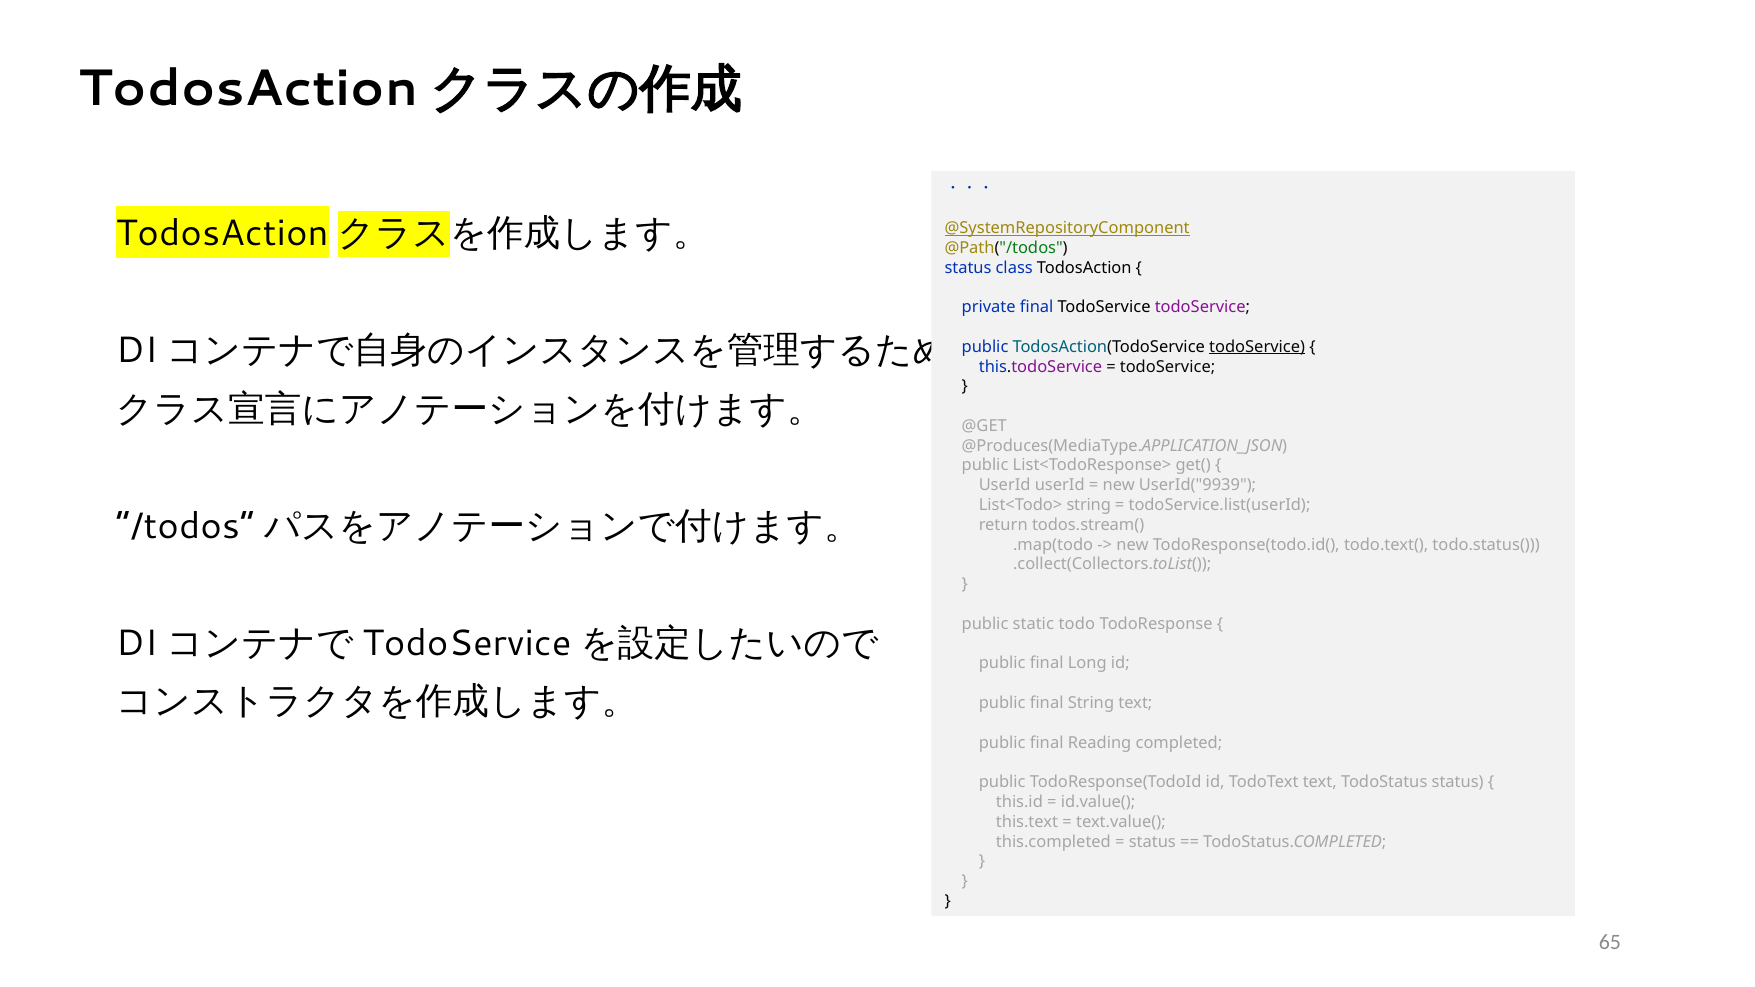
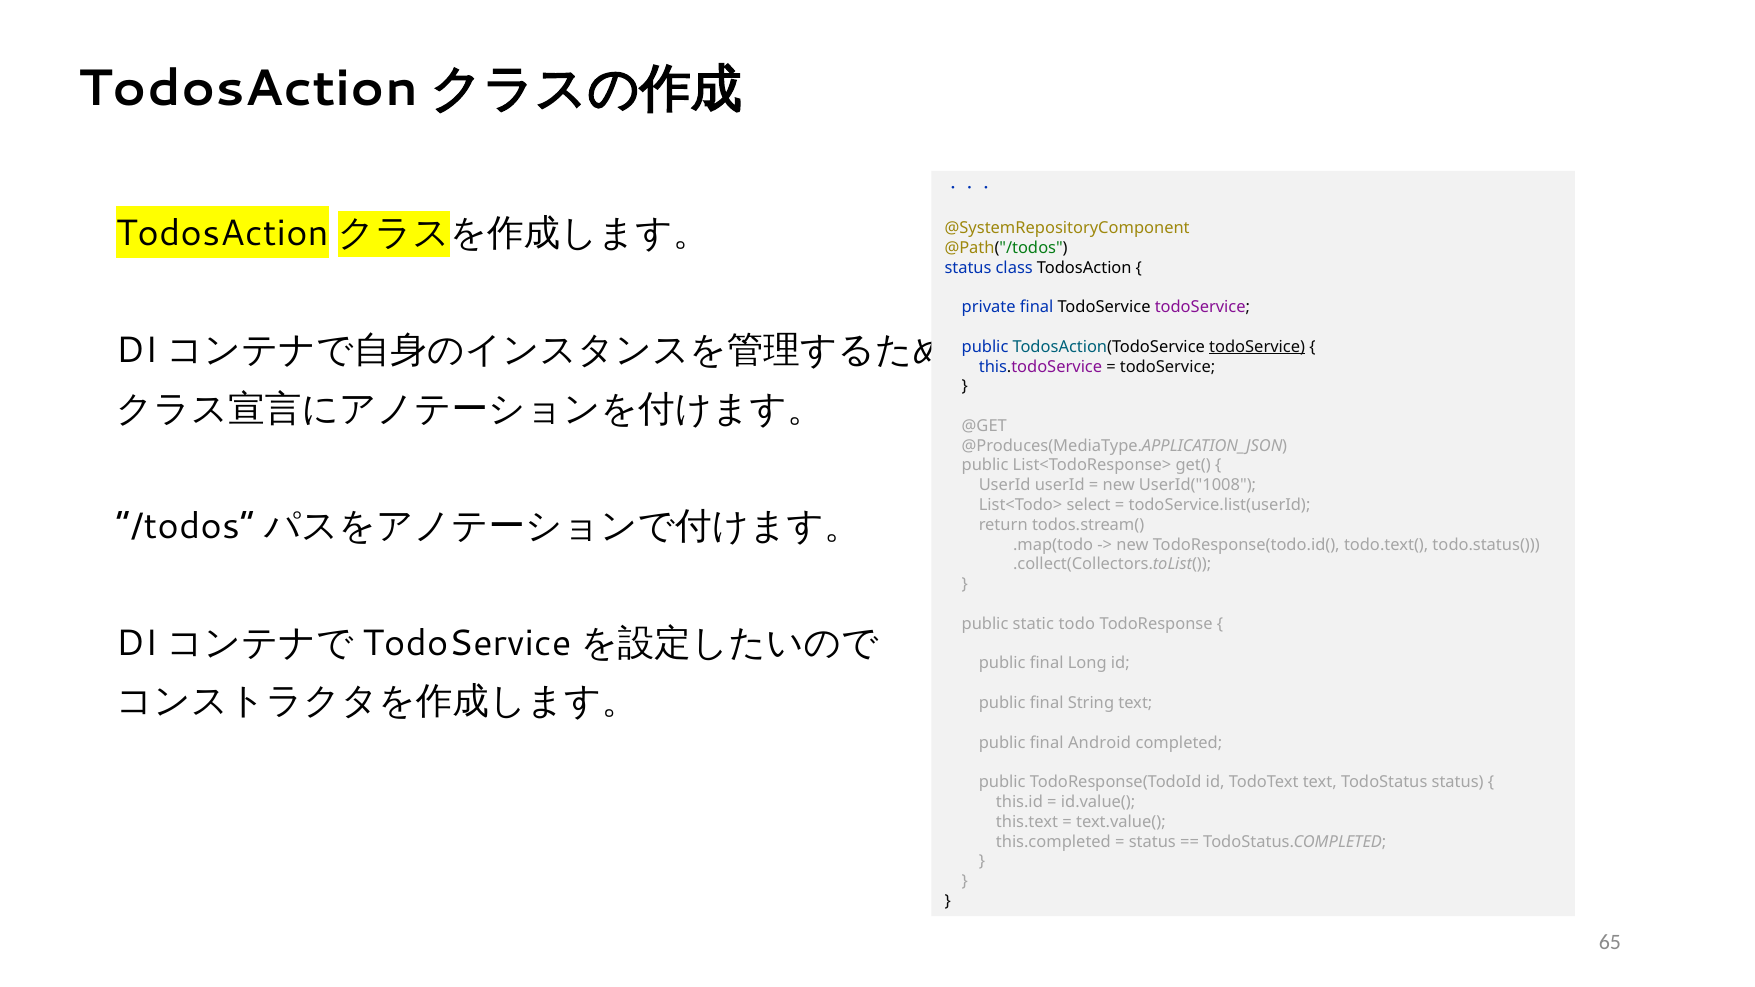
@SystemRepositoryComponent underline: present -> none (1067, 228)
UserId("9939: UserId("9939 -> UserId("1008 (1198, 485)
List<Todo> string: string -> select (1089, 505)
Reading: Reading -> Android (1099, 743)
